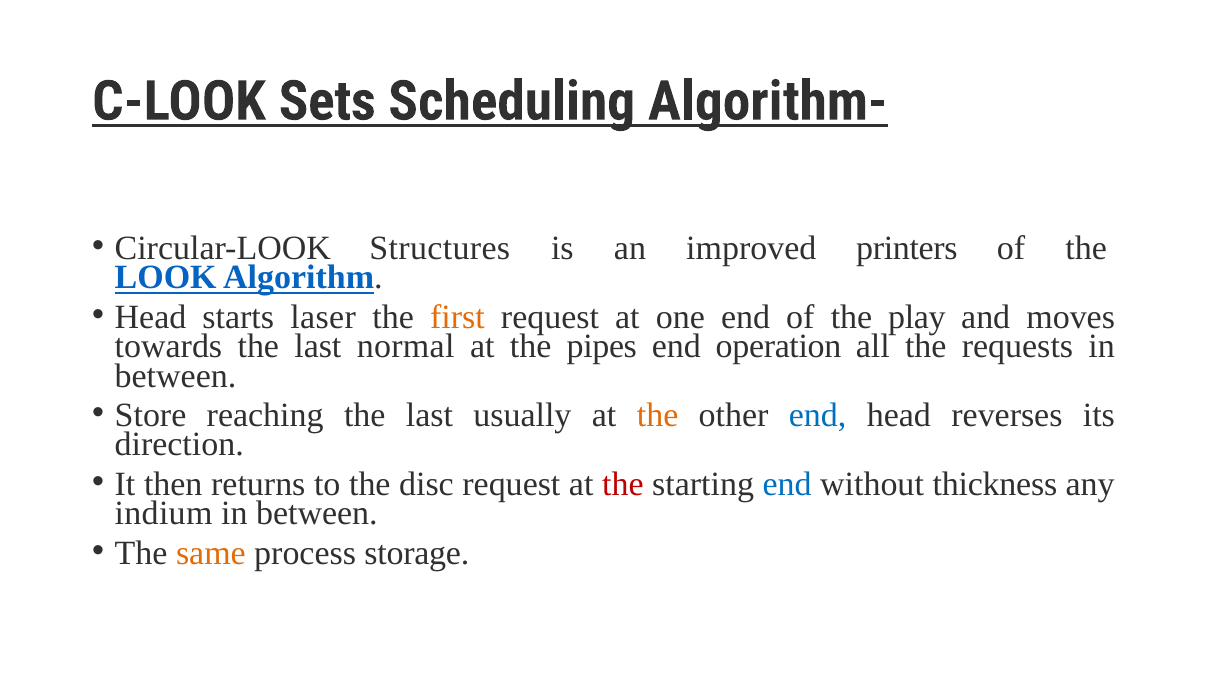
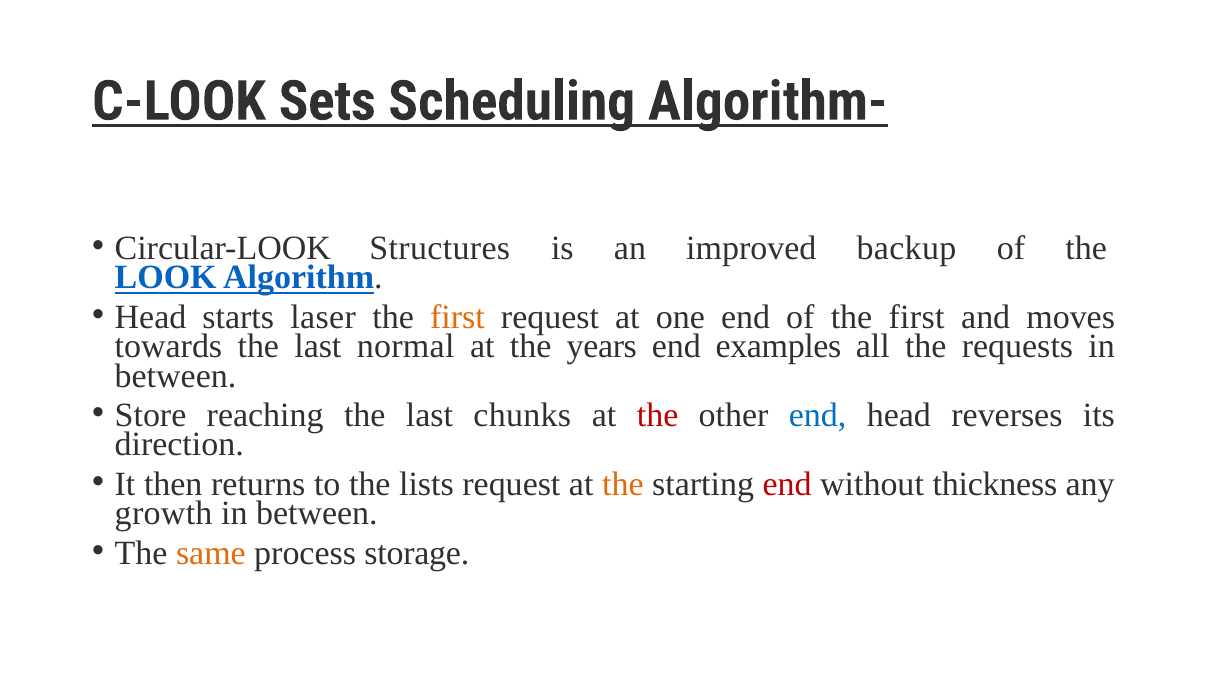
printers: printers -> backup (907, 249)
of the play: play -> first (917, 317)
pipes: pipes -> years (602, 347)
operation: operation -> examples (779, 347)
usually: usually -> chunks (522, 416)
the colour: orange -> red (658, 416)
disc: disc -> lists (426, 484)
the colour: red -> orange (623, 484)
end colour: blue -> red (787, 484)
indium: indium -> growth (164, 514)
